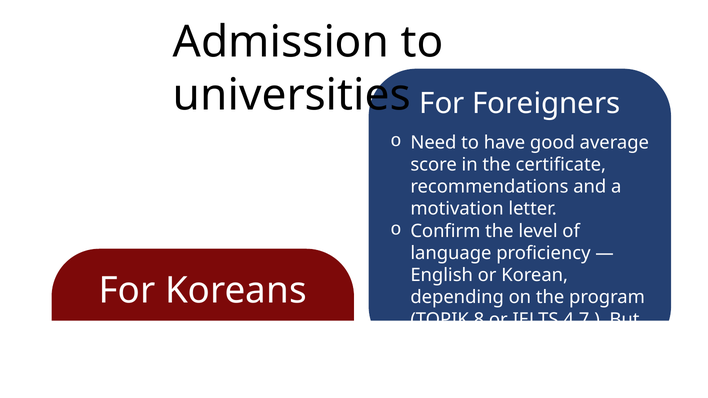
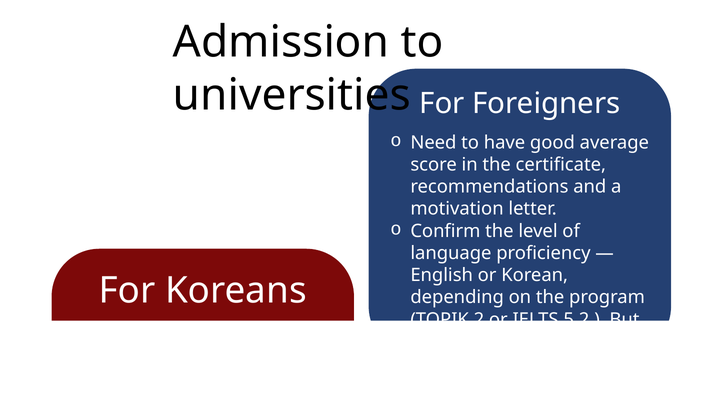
8: 8 -> 2 (479, 320)
4.7: 4.7 -> 5.2 (584, 320)
